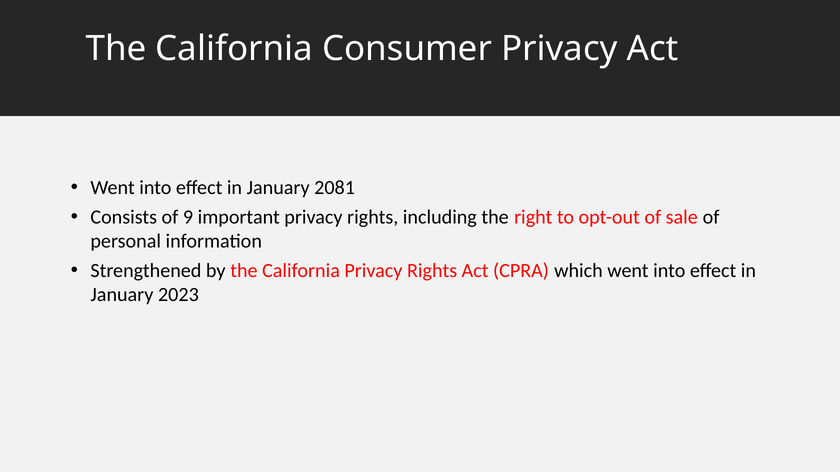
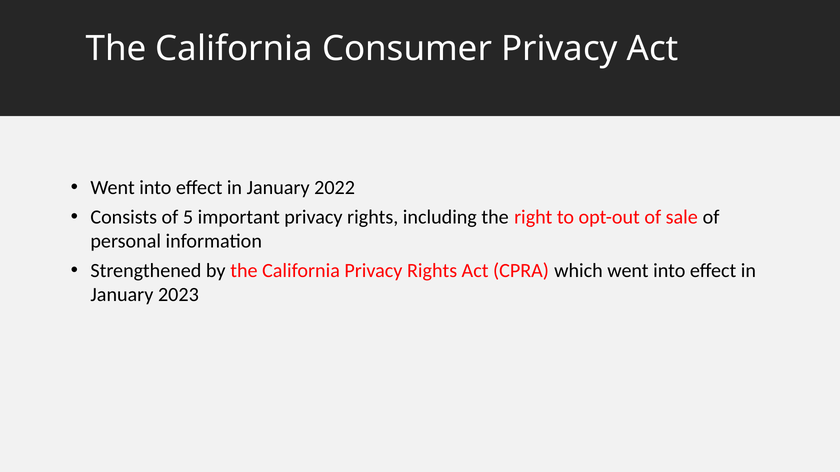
2081: 2081 -> 2022 (335, 188)
9: 9 -> 5 (188, 217)
